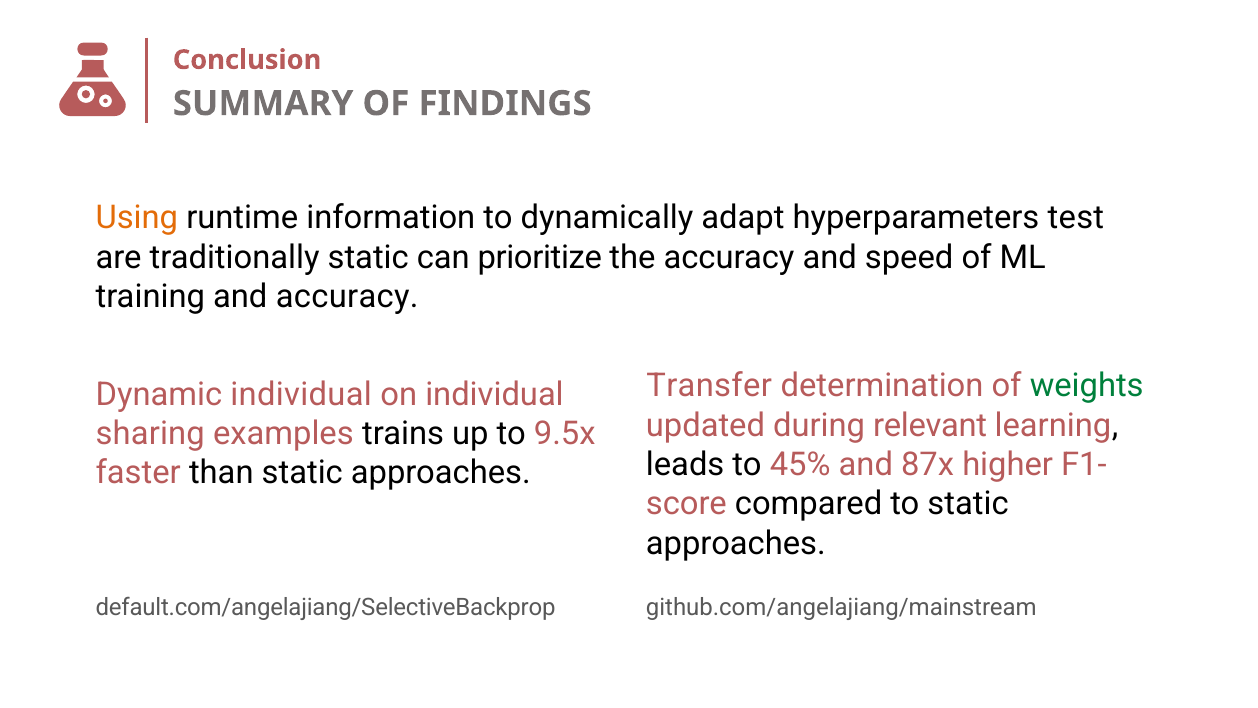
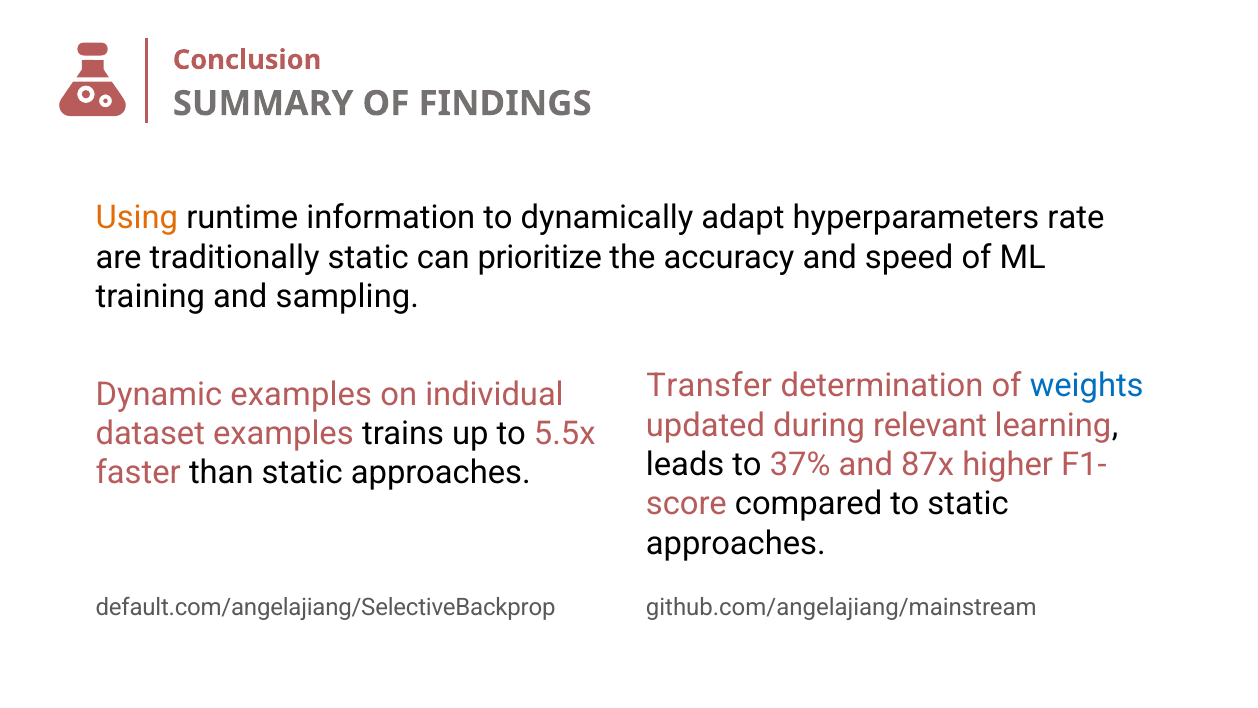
test: test -> rate (1076, 218)
and accuracy: accuracy -> sampling (347, 297)
weights colour: green -> blue (1087, 386)
Dynamic individual: individual -> examples (301, 394)
sharing: sharing -> dataset (150, 434)
9.5x: 9.5x -> 5.5x (565, 434)
45%: 45% -> 37% (800, 464)
